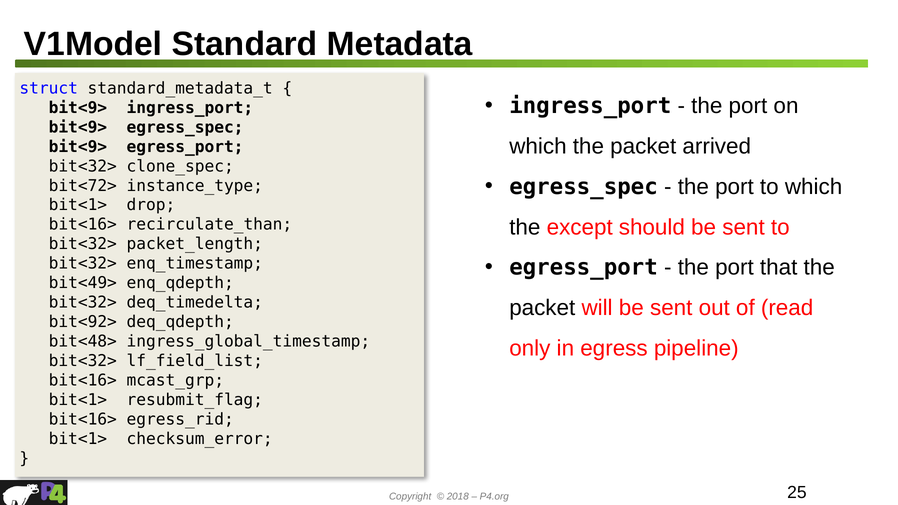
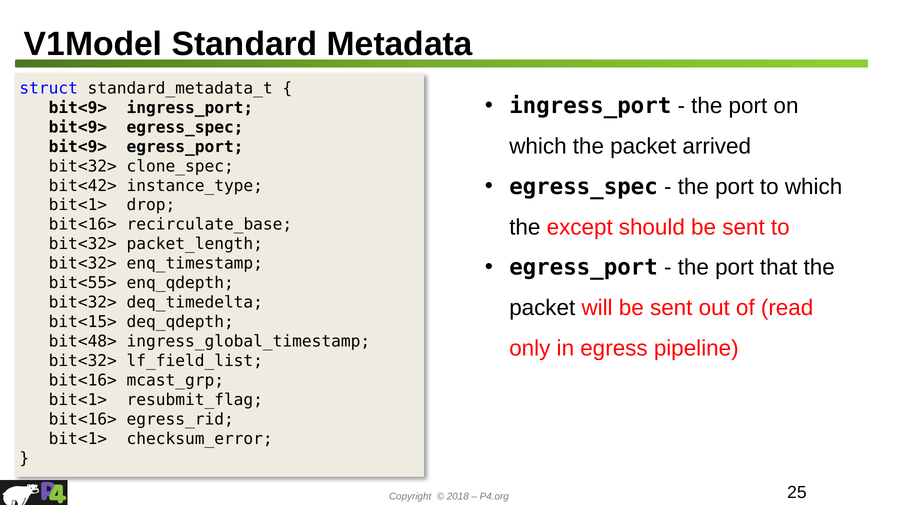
bit<72>: bit<72> -> bit<42> (83, 186)
recirculate_than: recirculate_than -> recirculate_base (209, 225)
bit<49>: bit<49> -> bit<55> (83, 283)
bit<92>: bit<92> -> bit<15> (83, 322)
